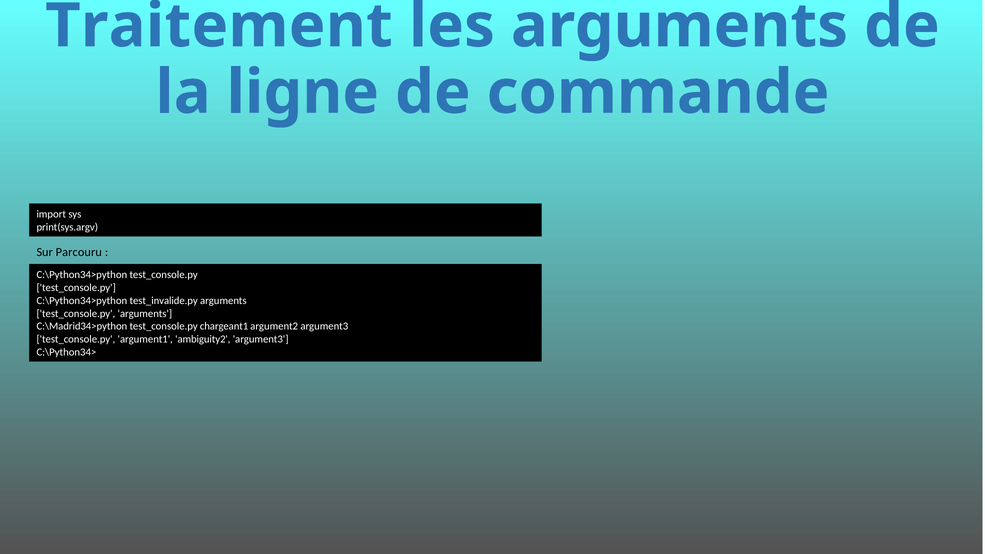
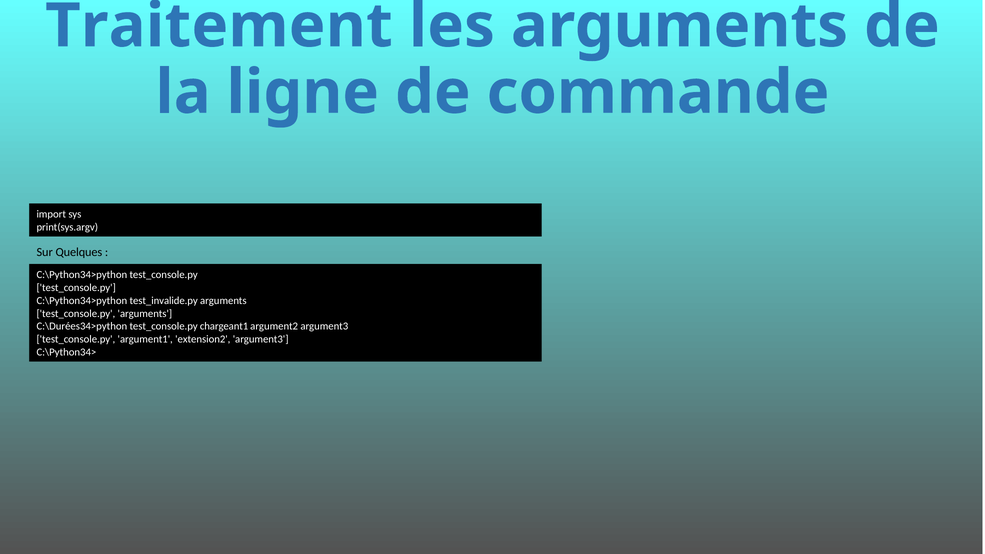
Parcouru: Parcouru -> Quelques (79, 252)
C:\Madrid34>python: C:\Madrid34>python -> C:\Durées34>python (82, 326)
ambiguity2: ambiguity2 -> extension2 (203, 339)
